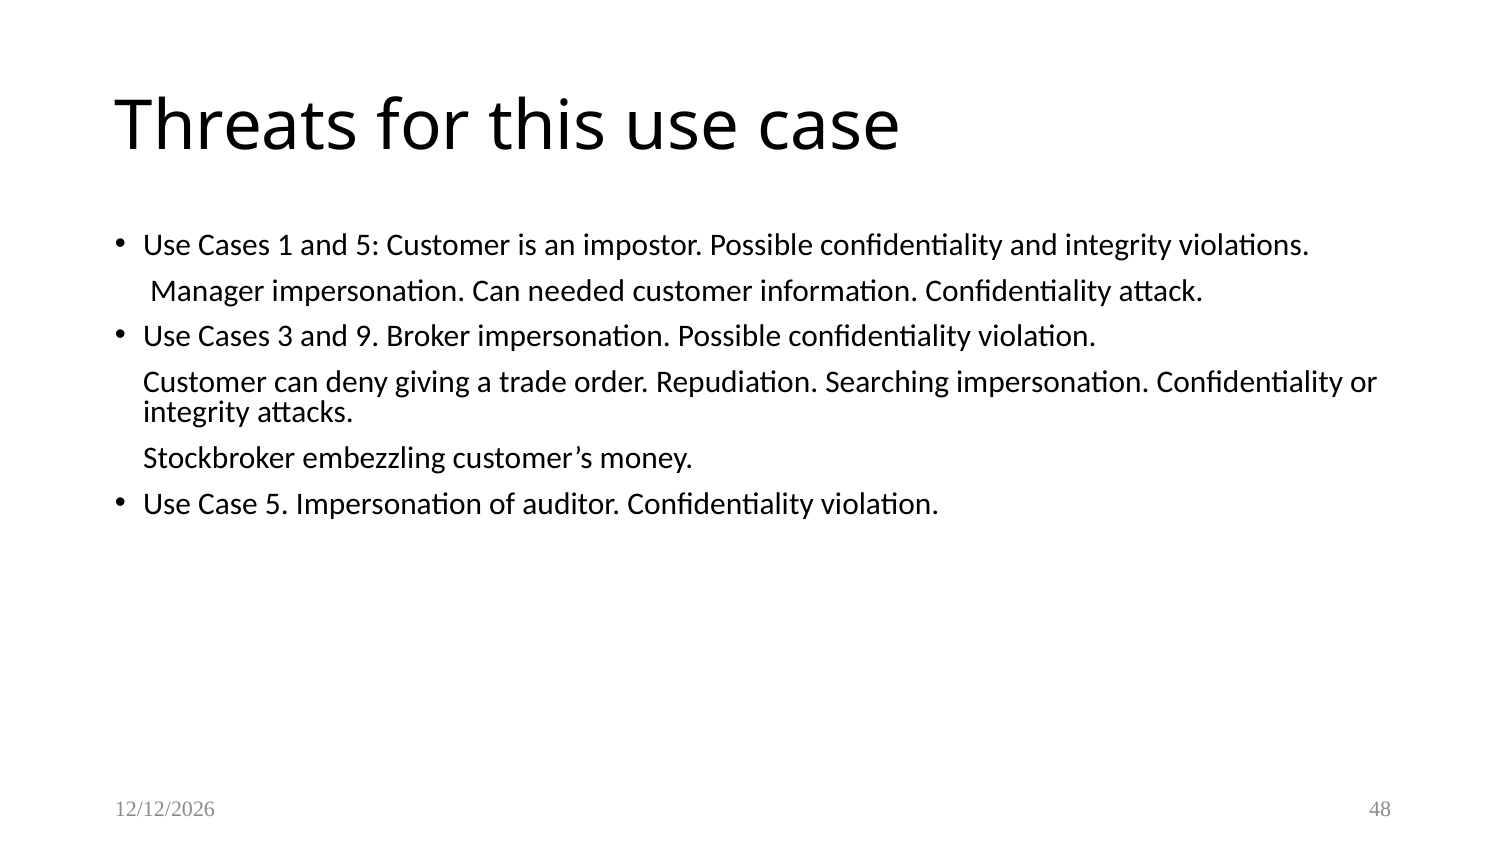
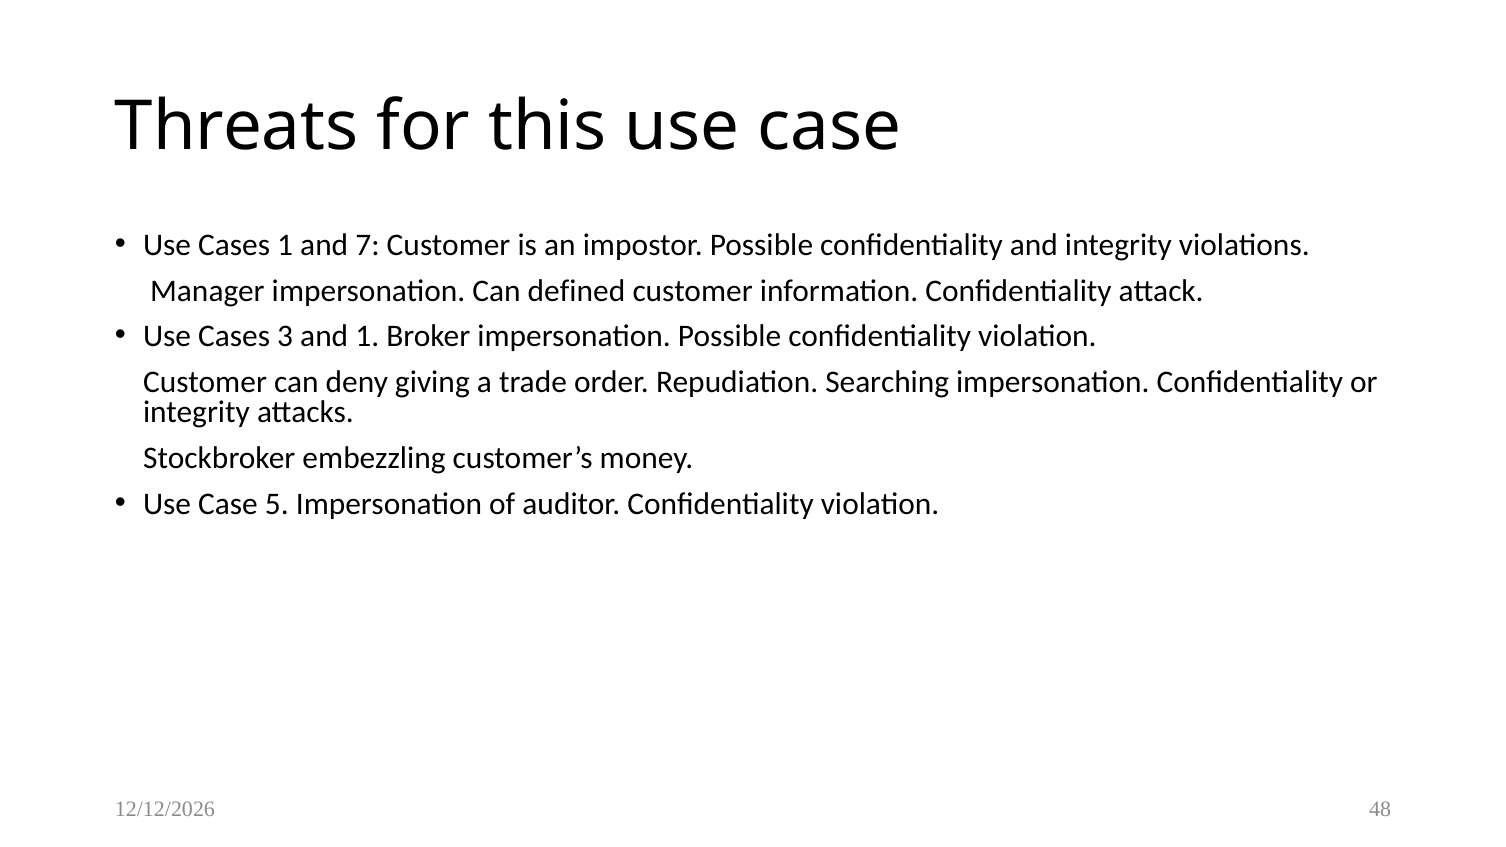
and 5: 5 -> 7 (368, 245)
needed: needed -> defined (577, 291)
and 9: 9 -> 1 (367, 337)
